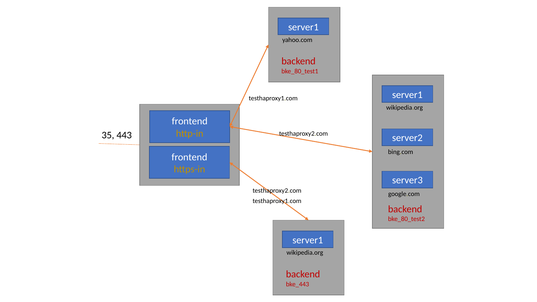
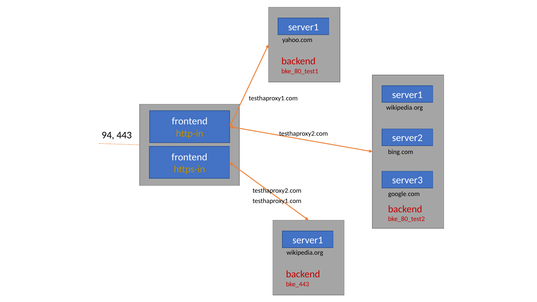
35: 35 -> 94 (108, 135)
